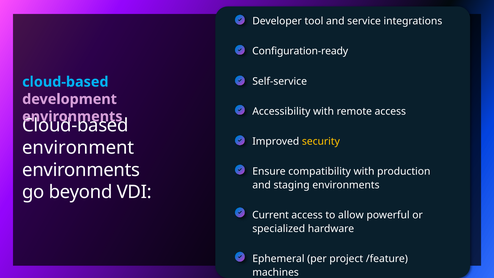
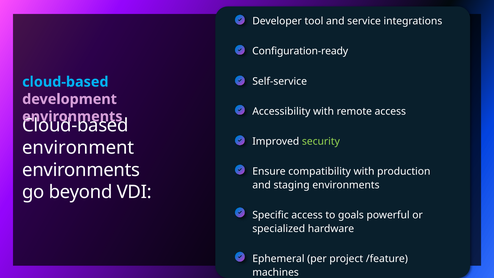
security colour: yellow -> light green (321, 141)
Current: Current -> Specific (271, 215)
allow: allow -> goals (351, 215)
